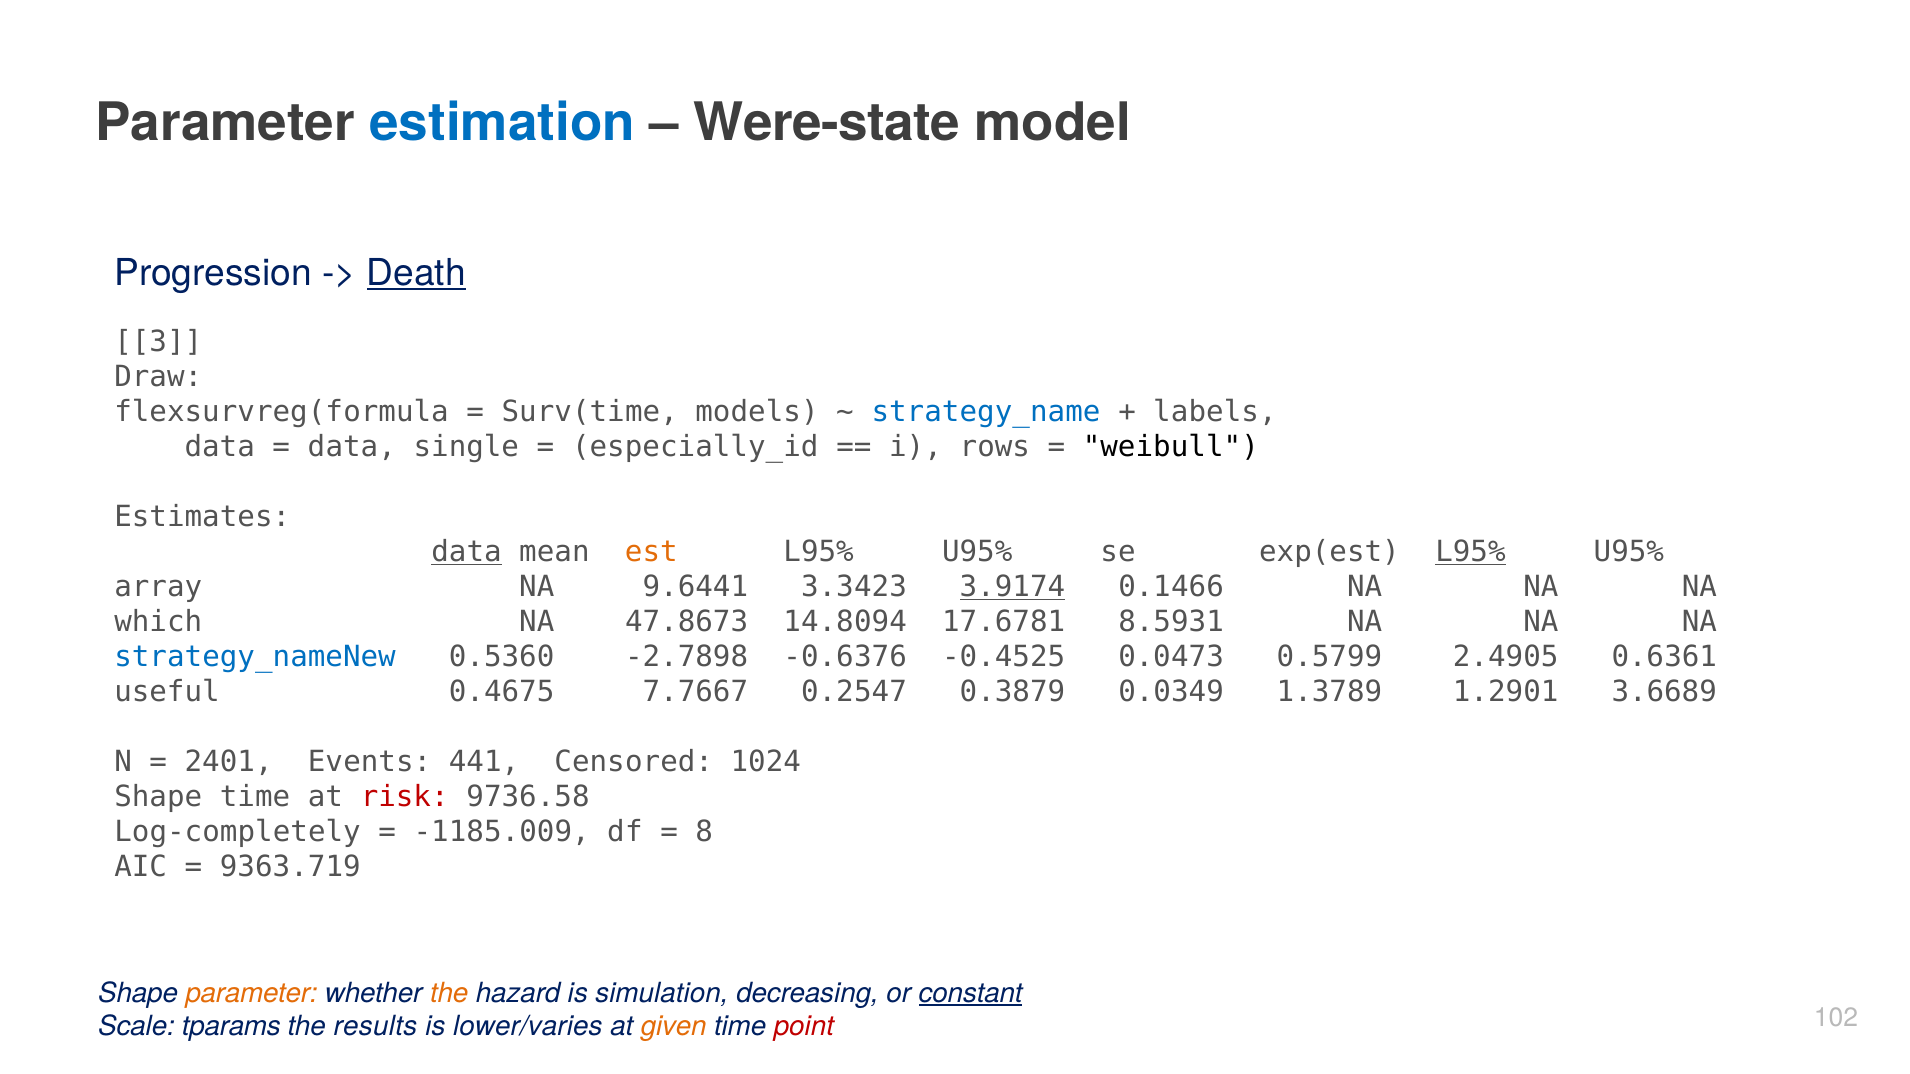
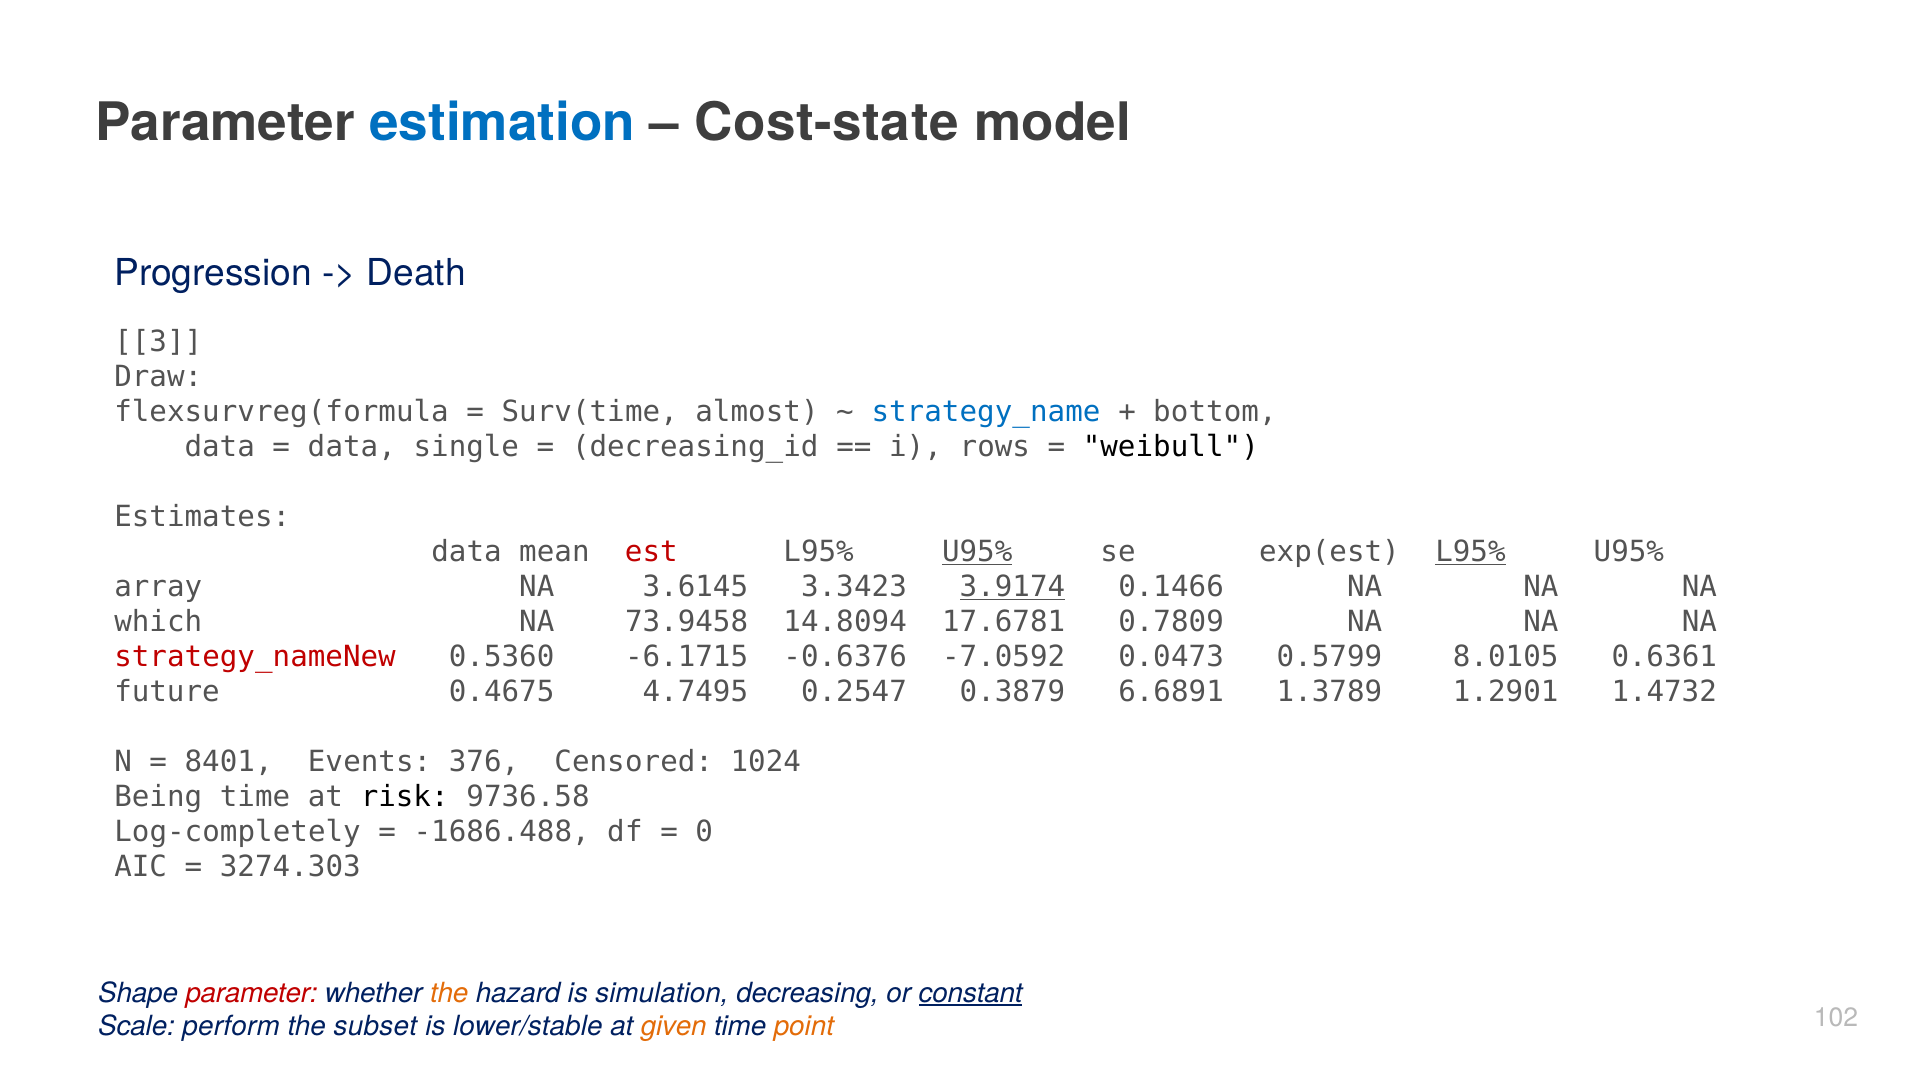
Were-state: Were-state -> Cost-state (827, 123)
Death underline: present -> none (416, 273)
models: models -> almost (757, 412)
labels: labels -> bottom (1215, 412)
especially_id: especially_id -> decreasing_id (695, 447)
data underline: present -> none (466, 552)
est colour: orange -> red (651, 552)
U95% underline: none -> present (977, 552)
9.6441: 9.6441 -> 3.6145 (695, 587)
47.8673: 47.8673 -> 73.9458 (687, 622)
8.5931: 8.5931 -> 0.7809 (1171, 622)
strategy_nameNew colour: blue -> red (255, 657)
-2.7898: -2.7898 -> -6.1715 (687, 657)
-0.4525: -0.4525 -> -7.0592 (1004, 657)
2.4905: 2.4905 -> 8.0105 (1506, 657)
useful: useful -> future (167, 692)
7.7667: 7.7667 -> 4.7495 (695, 692)
0.0349: 0.0349 -> 6.6891 (1171, 692)
3.6689: 3.6689 -> 1.4732 (1664, 692)
2401: 2401 -> 8401 (229, 762)
441: 441 -> 376 (484, 762)
Shape: Shape -> Being (158, 797)
risk colour: red -> black (405, 797)
-1185.009: -1185.009 -> -1686.488 (502, 832)
8: 8 -> 0 (704, 832)
9363.719: 9363.719 -> 3274.303 (290, 867)
parameter colour: orange -> red (252, 993)
tparams: tparams -> perform (231, 1027)
results: results -> subset (375, 1027)
lower/varies: lower/varies -> lower/stable (528, 1027)
point colour: red -> orange (804, 1027)
